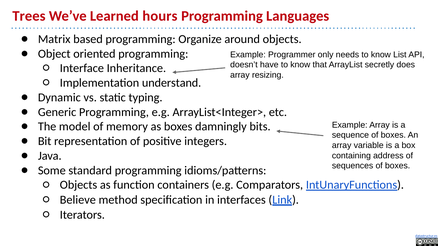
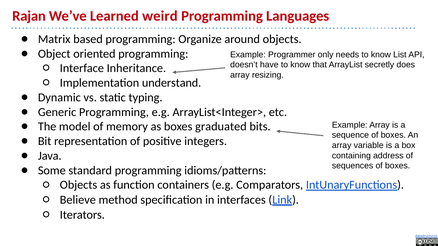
Trees: Trees -> Rajan (29, 16)
hours: hours -> weird (160, 16)
damningly: damningly -> graduated (221, 127)
